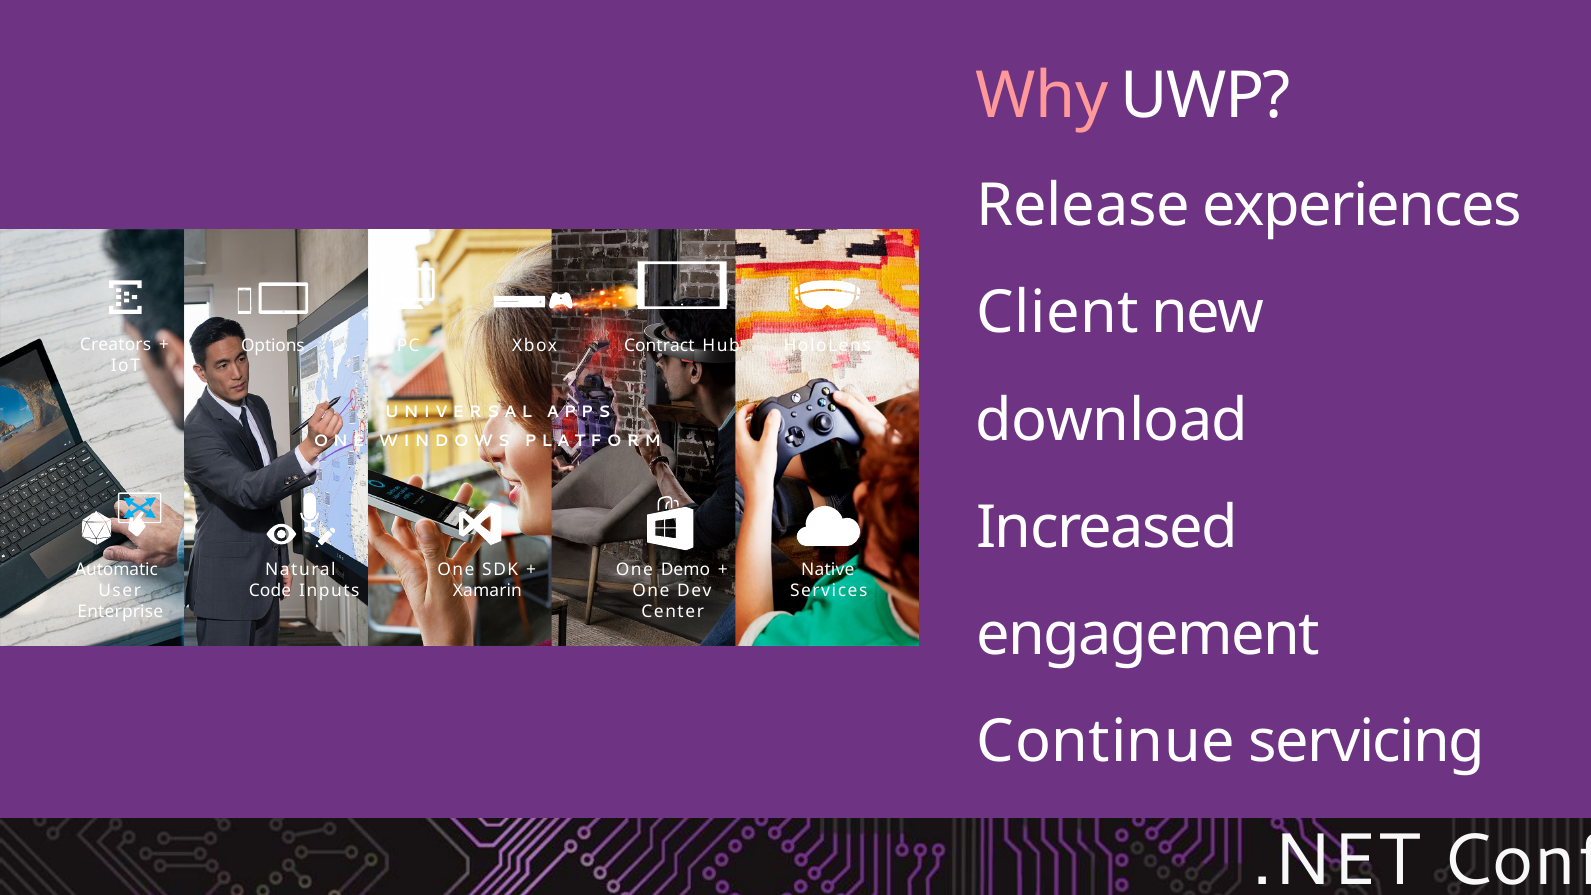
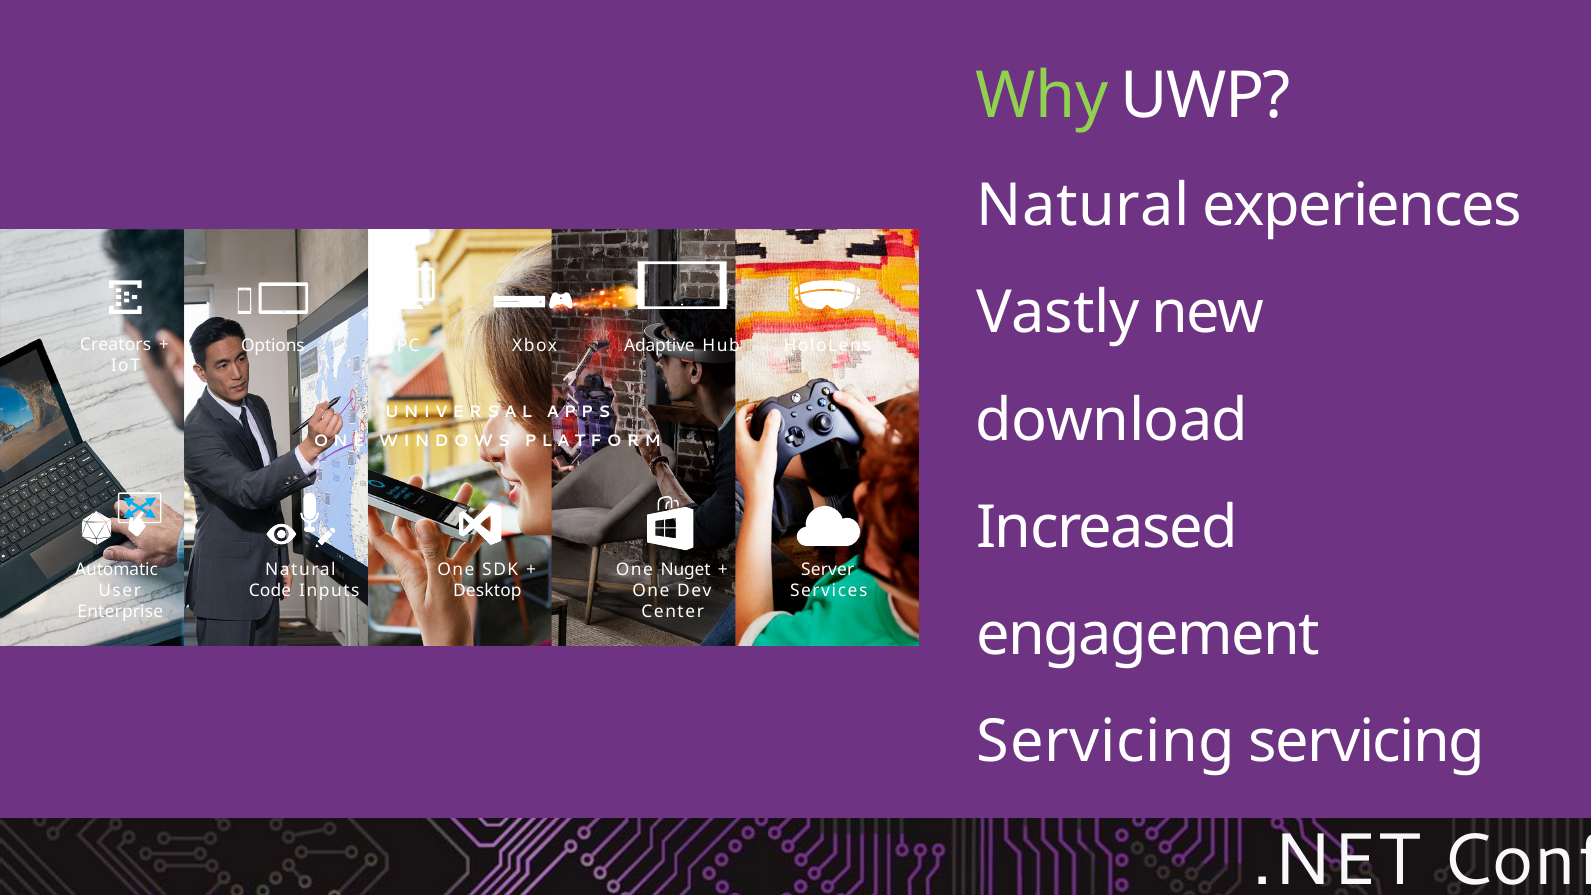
Why colour: pink -> light green (1042, 96)
Release: Release -> Natural (1083, 206)
Client: Client -> Vastly (1058, 313)
Contract: Contract -> Adaptive (659, 346)
Demo: Demo -> Nuget (686, 570)
Native: Native -> Server (828, 570)
Xamarin: Xamarin -> Desktop (487, 591)
Continue: Continue -> Servicing (1106, 742)
